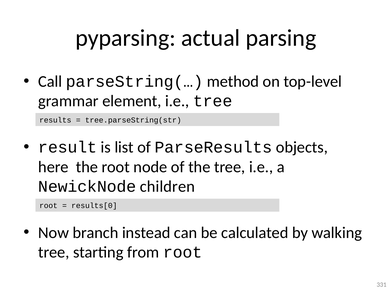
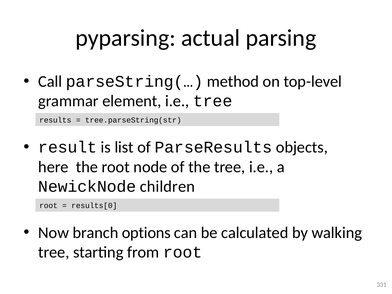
instead: instead -> options (146, 233)
